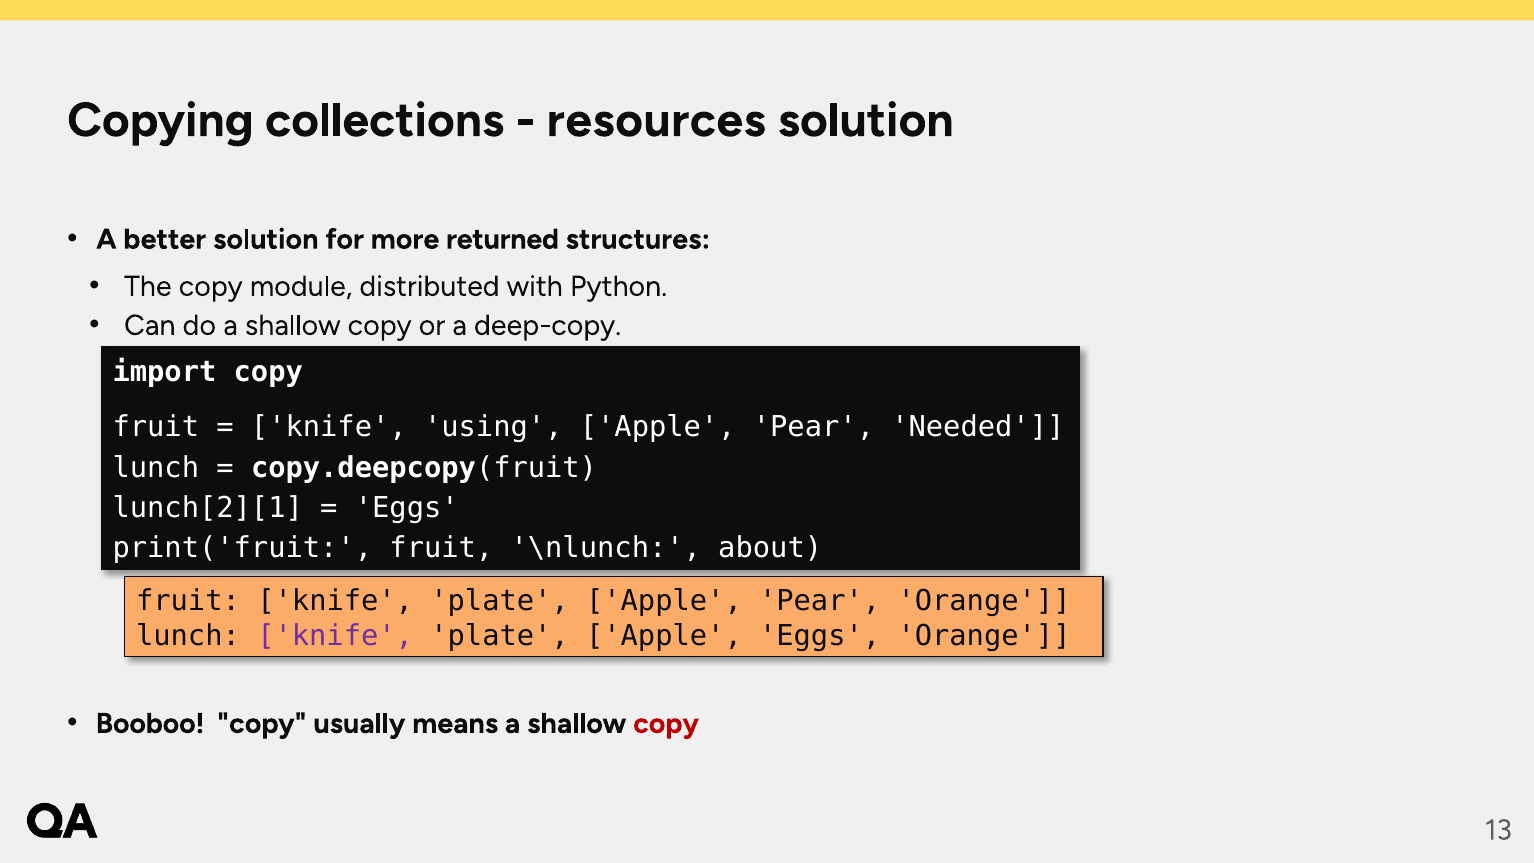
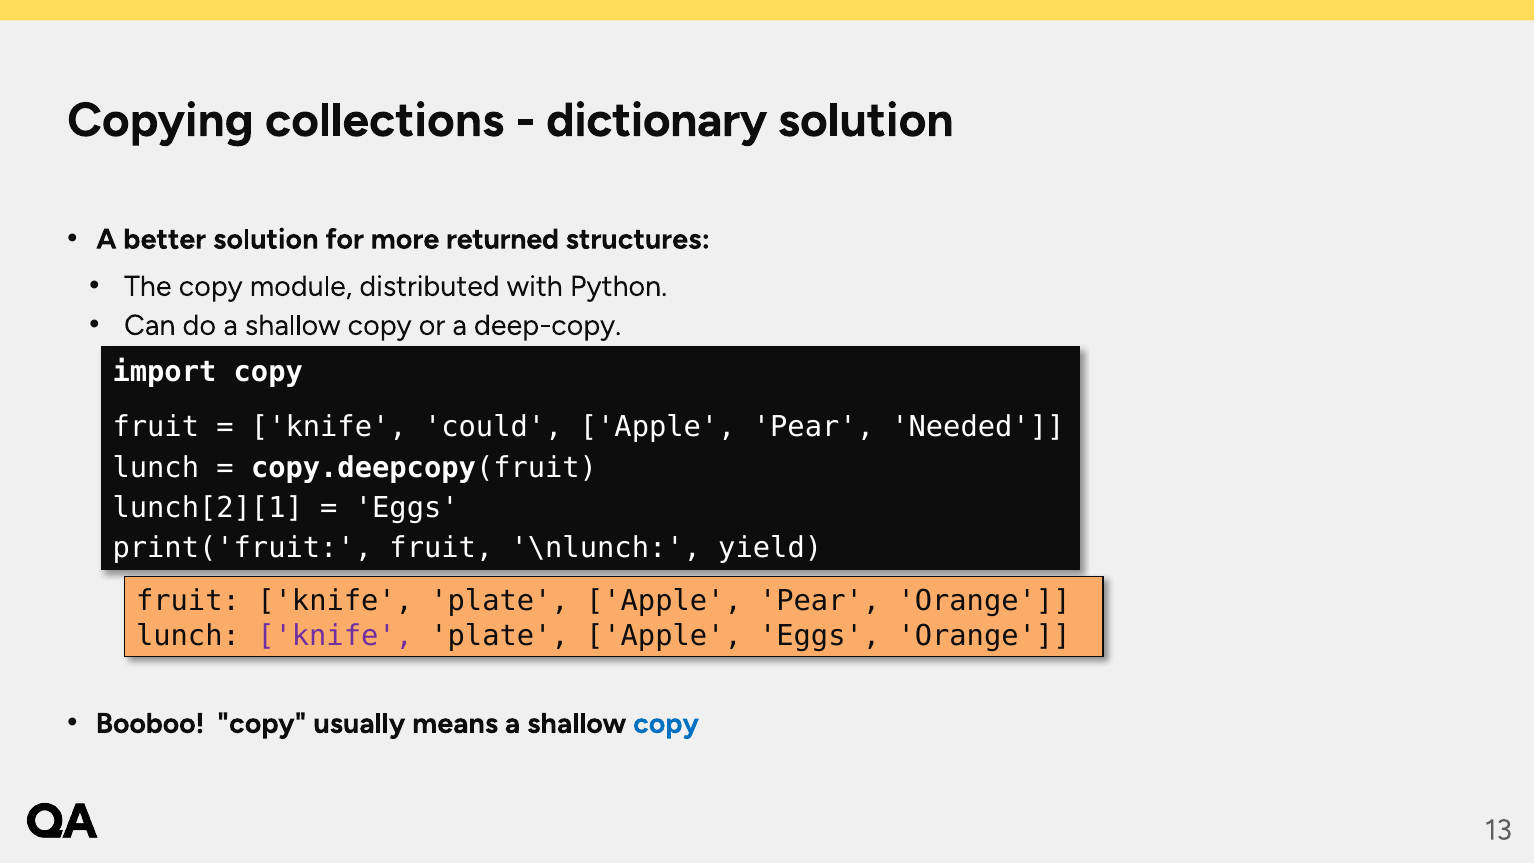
resources: resources -> dictionary (657, 120)
using: using -> could (493, 427)
about: about -> yield (770, 548)
copy colour: red -> blue (666, 723)
